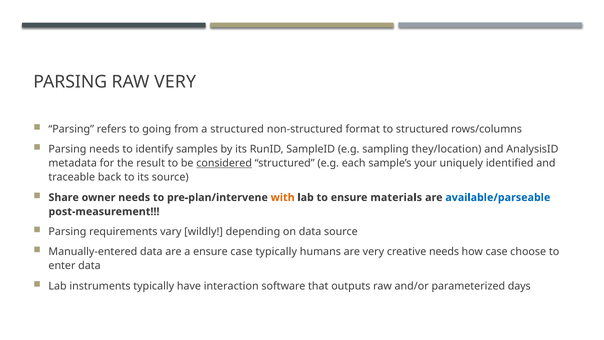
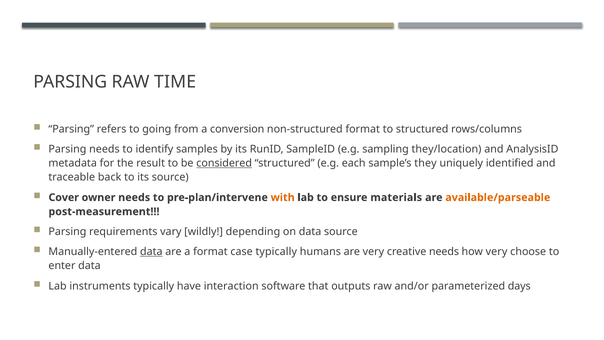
RAW VERY: VERY -> TIME (175, 82)
a structured: structured -> conversion (237, 129)
your: your -> they (425, 163)
Share: Share -> Cover (64, 197)
available/parseable colour: blue -> orange (498, 197)
data underline: none -> present (151, 252)
a ensure: ensure -> format (210, 252)
how case: case -> very (497, 252)
